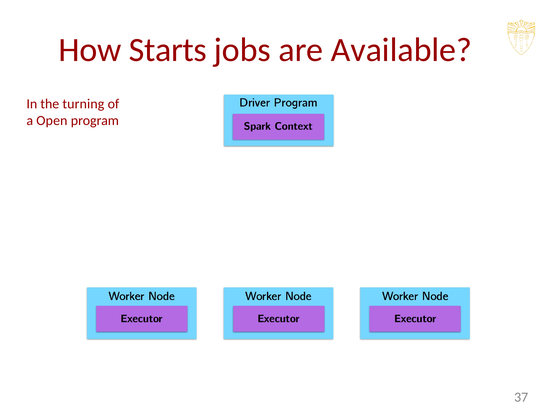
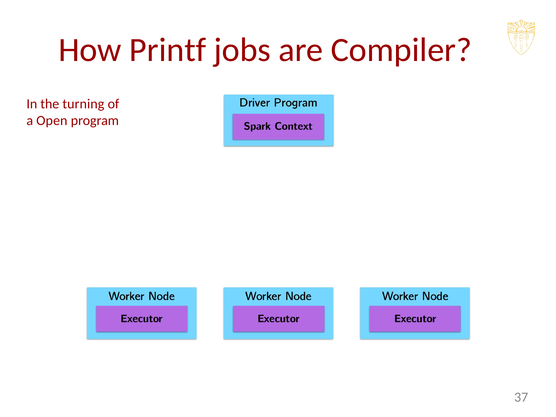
Starts: Starts -> Printf (168, 50)
Available: Available -> Compiler (401, 50)
